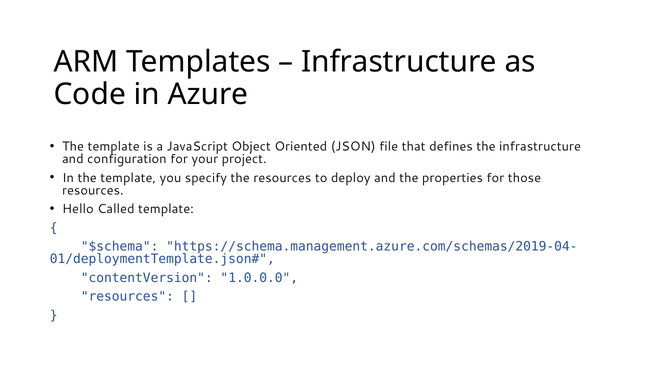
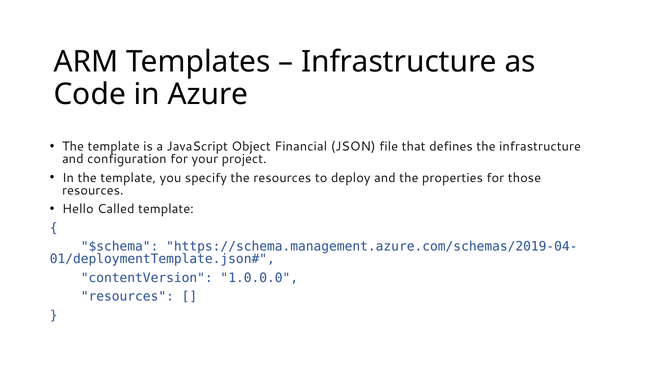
Oriented: Oriented -> Financial (301, 146)
